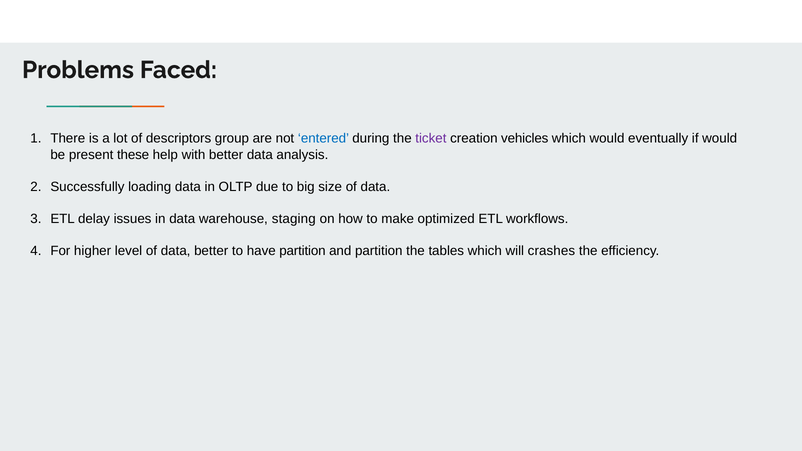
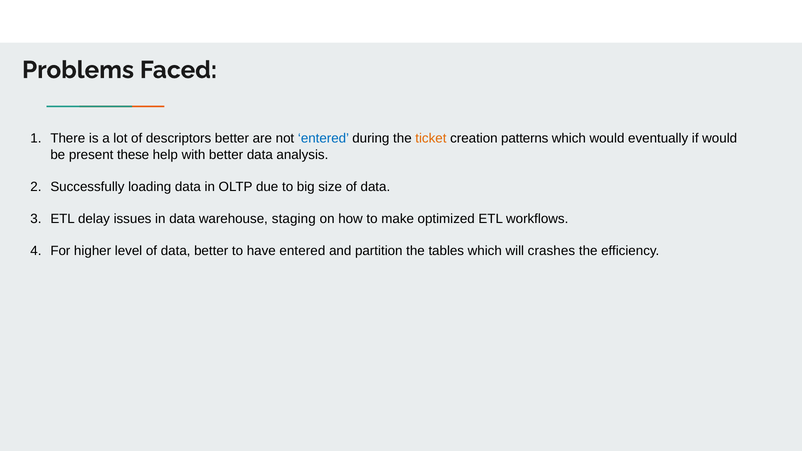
descriptors group: group -> better (232, 139)
ticket colour: purple -> orange (431, 139)
vehicles: vehicles -> patterns (525, 139)
have partition: partition -> entered (302, 251)
